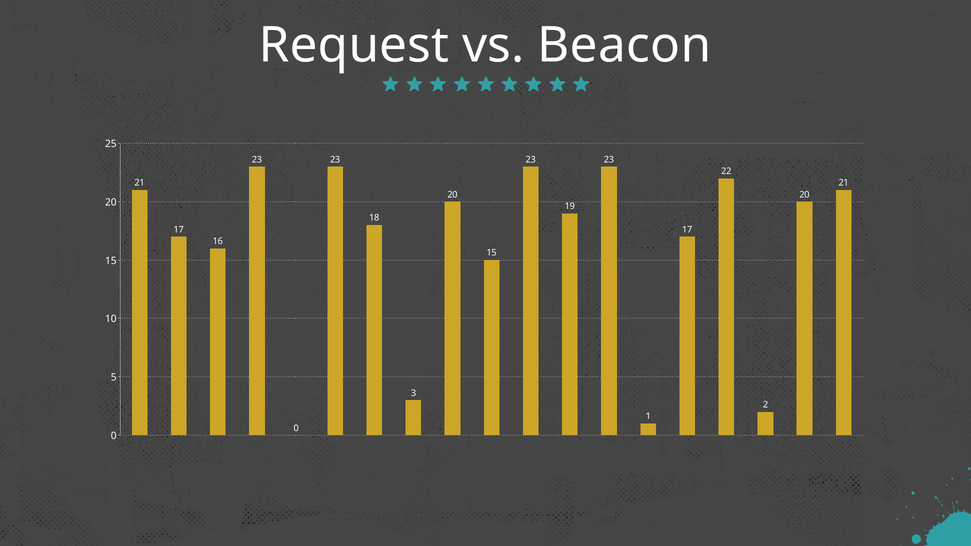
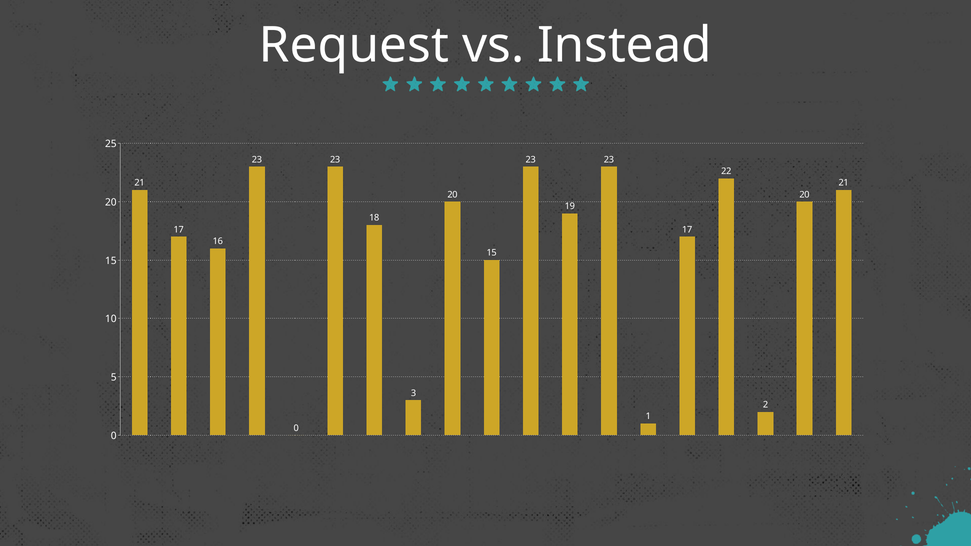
Beacon: Beacon -> Instead (625, 46)
